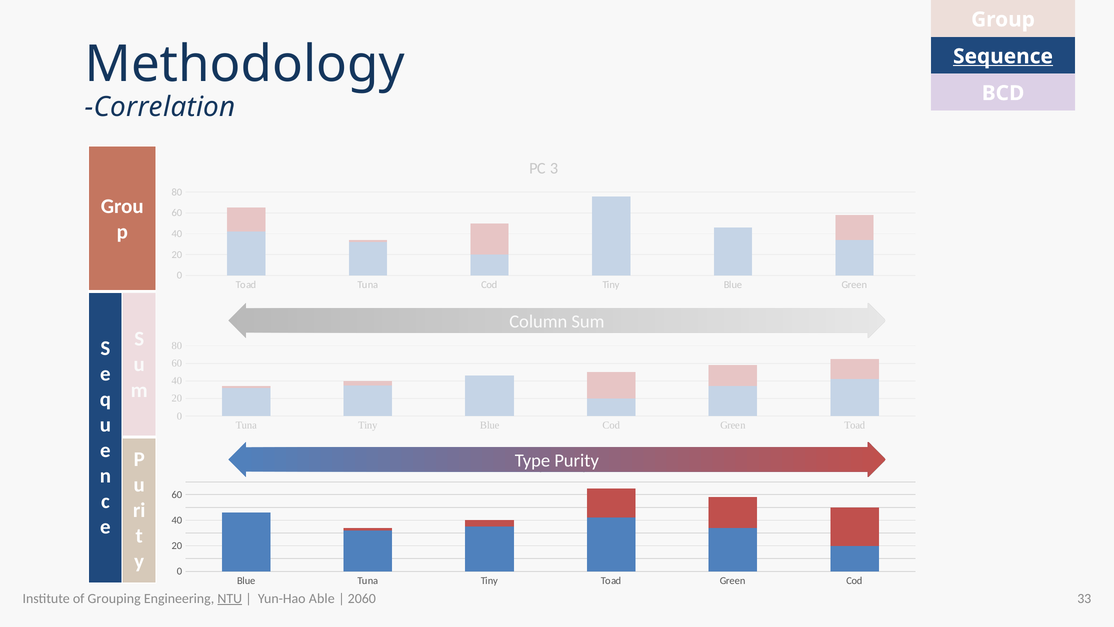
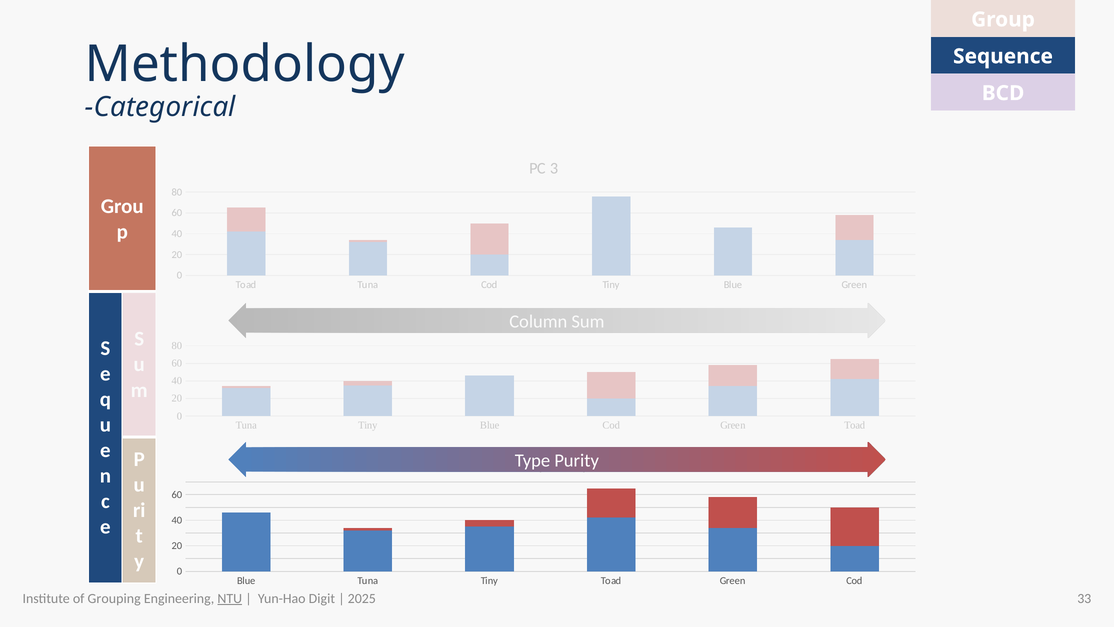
Sequence underline: present -> none (1003, 56)
Correlation: Correlation -> Categorical (160, 107)
Able: Able -> Digit (322, 598)
2060: 2060 -> 2025 (362, 598)
